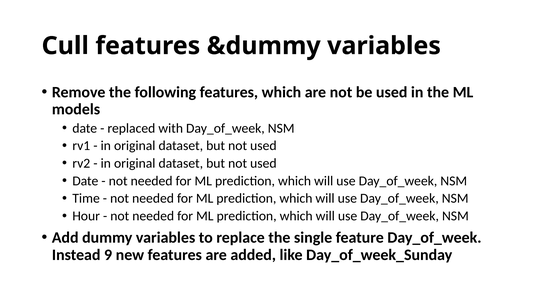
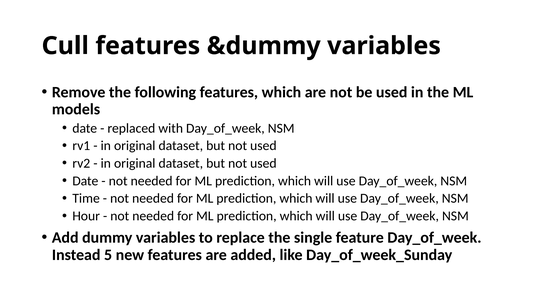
9: 9 -> 5 (108, 255)
